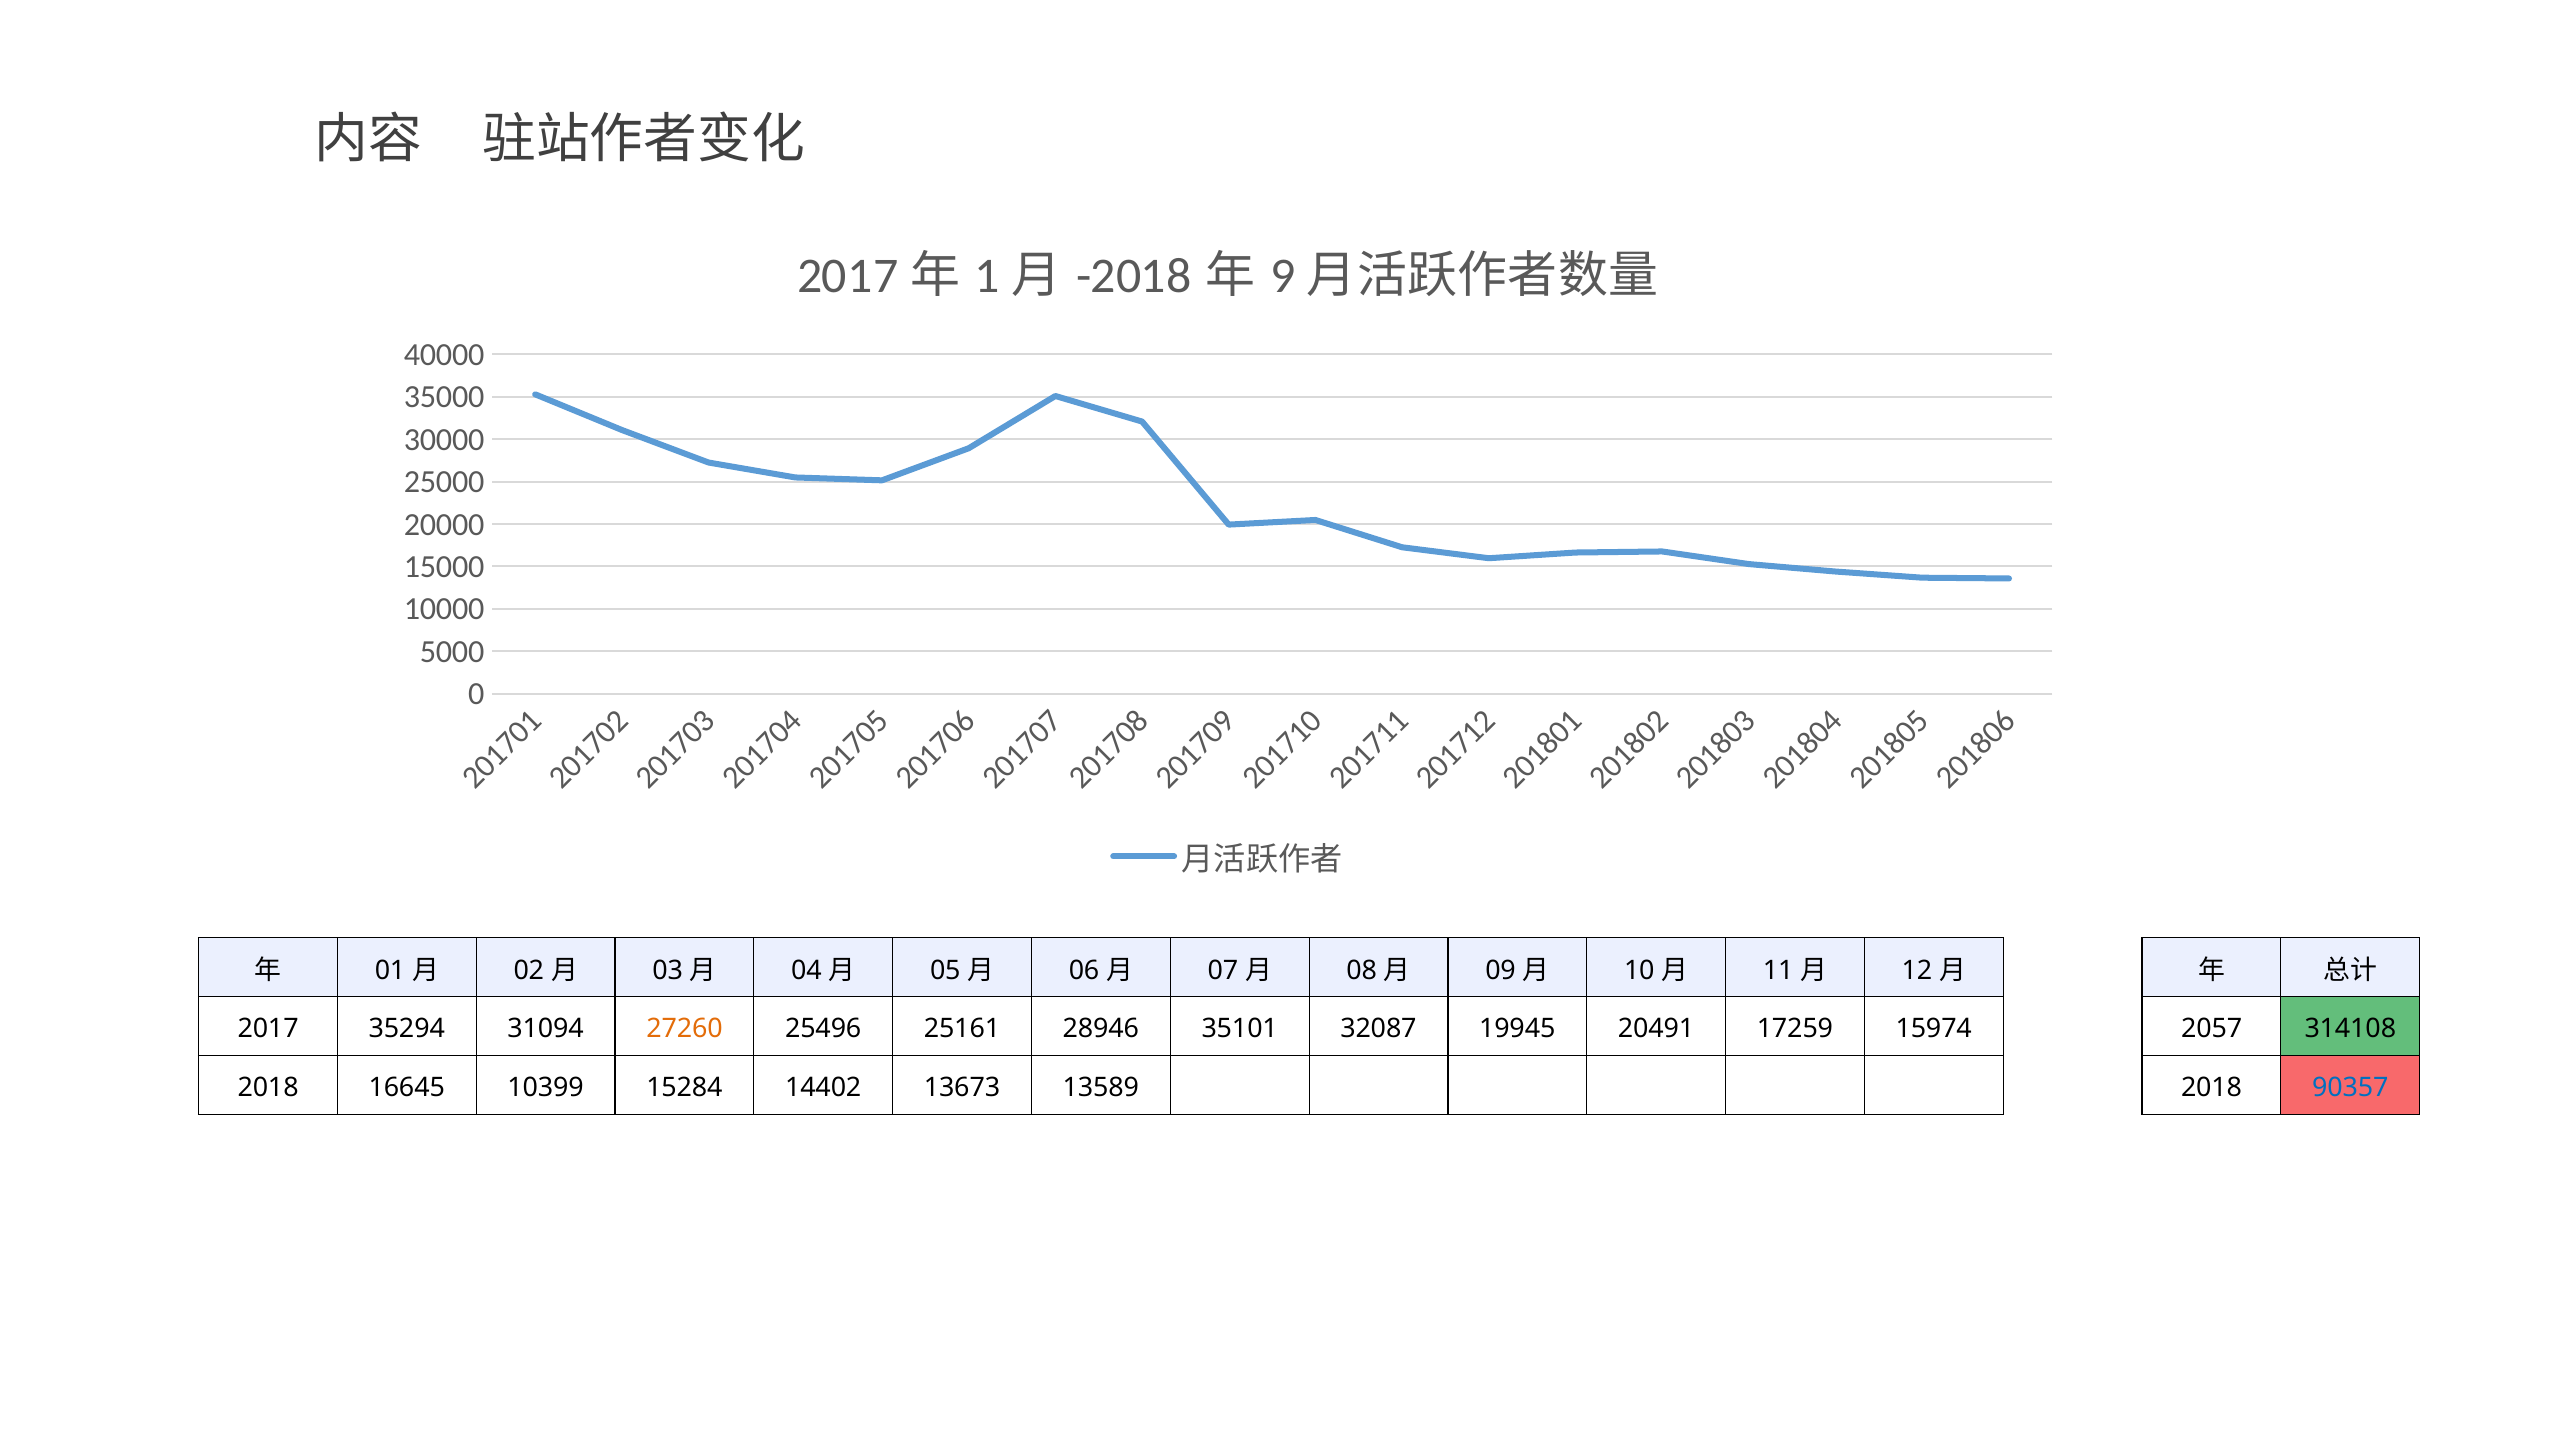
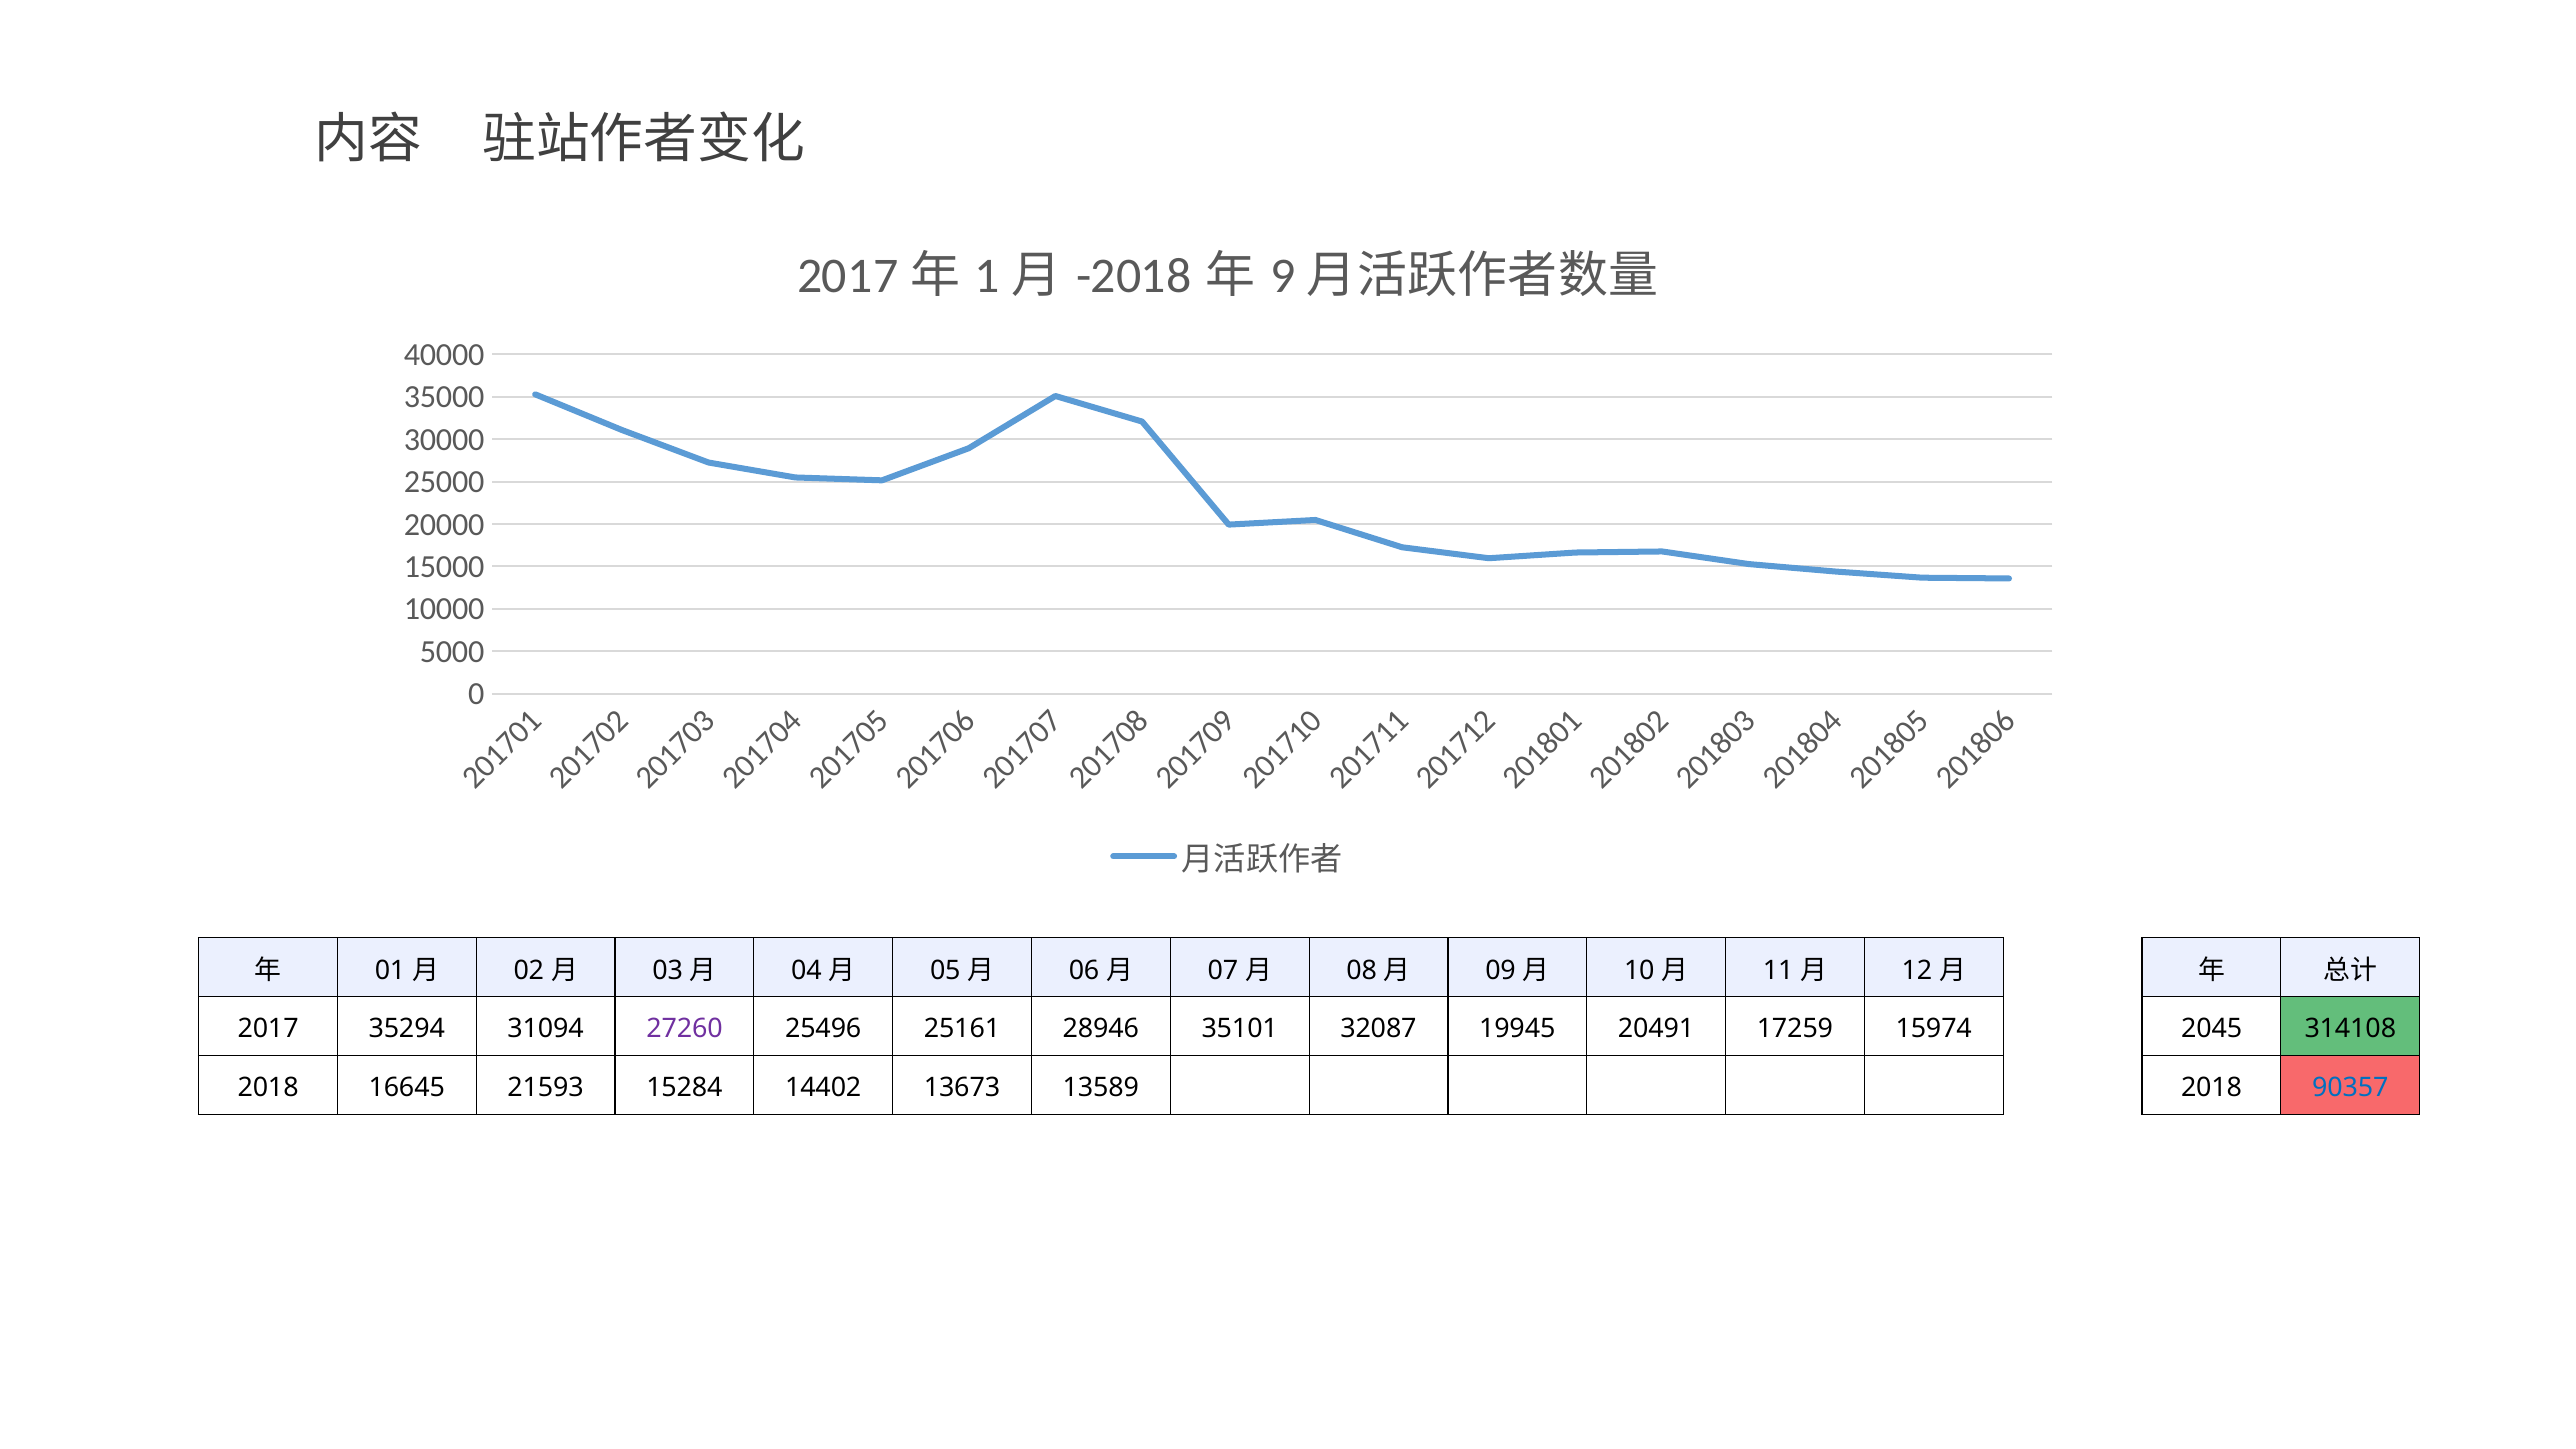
27260 colour: orange -> purple (684, 1028)
2057: 2057 -> 2045 (2212, 1028)
10399: 10399 -> 21593 (546, 1087)
